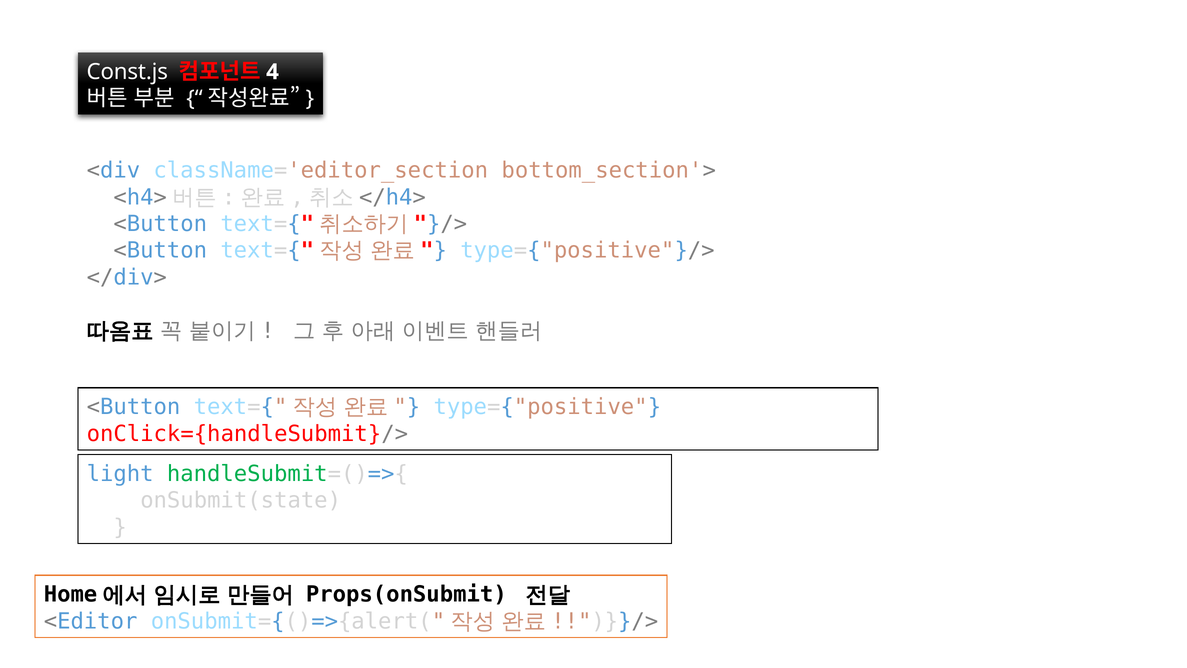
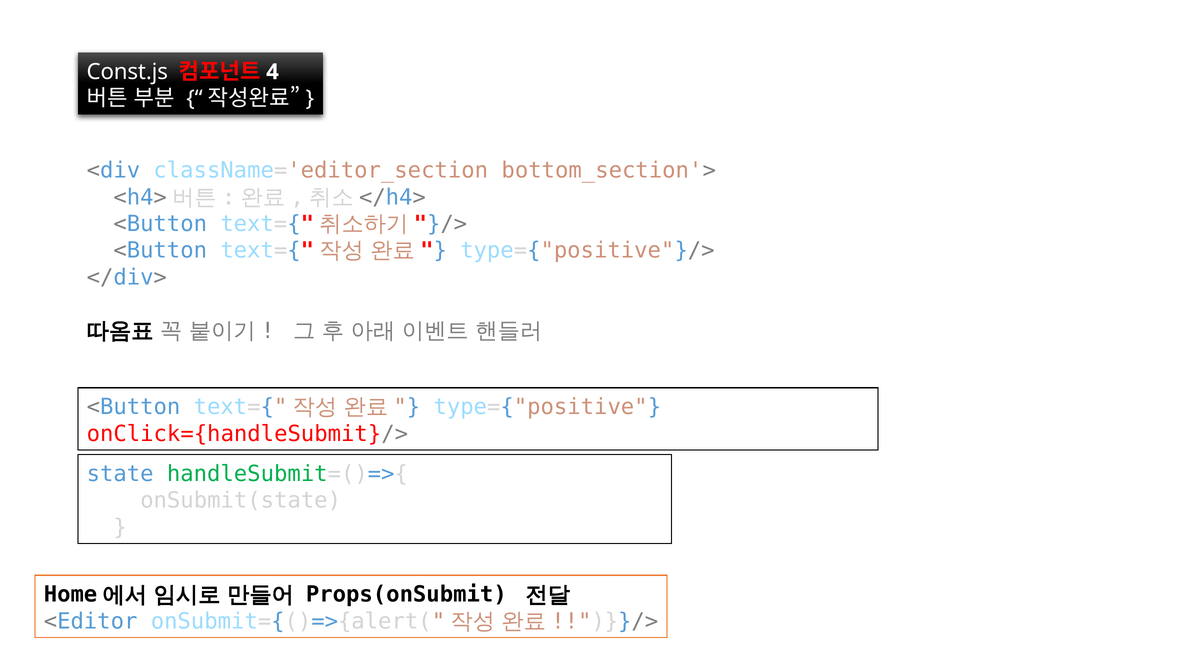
light: light -> state (120, 474)
